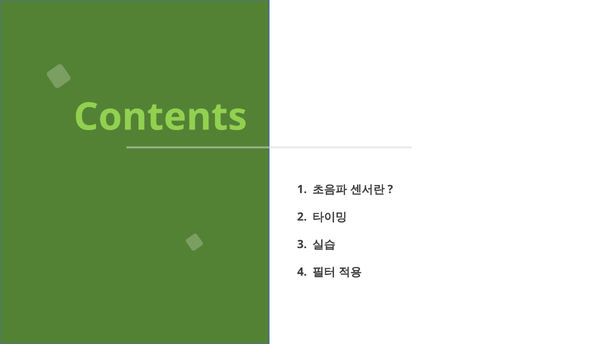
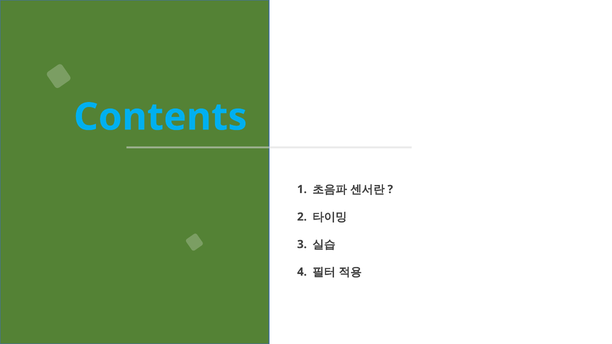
Contents colour: light green -> light blue (160, 117)
